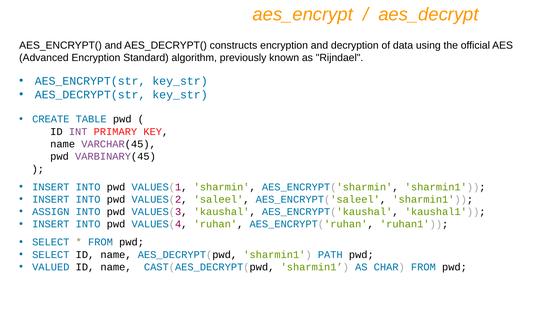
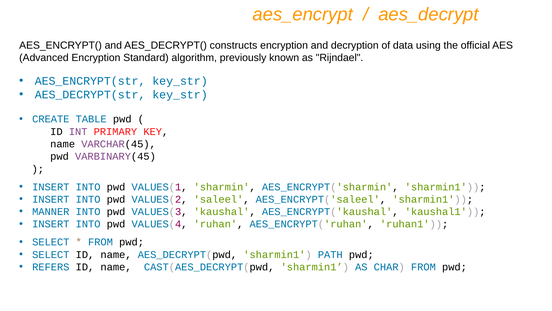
ASSIGN: ASSIGN -> MANNER (51, 211)
VALUED: VALUED -> REFERS (51, 267)
